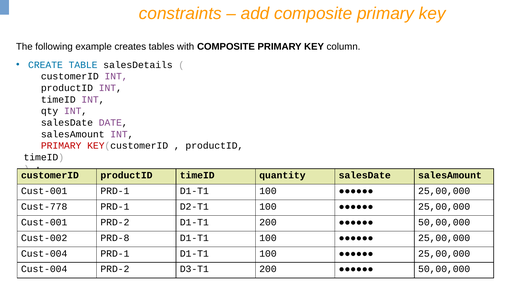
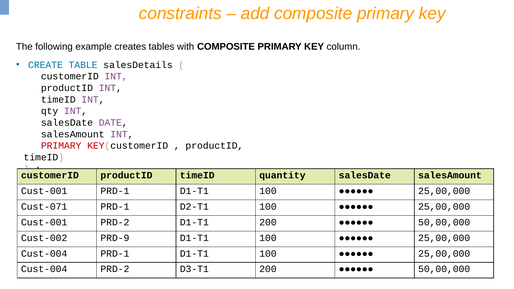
Cust-778: Cust-778 -> Cust-071 (44, 207)
PRD-8: PRD-8 -> PRD-9 (115, 238)
